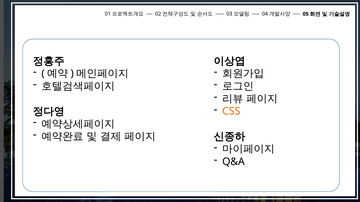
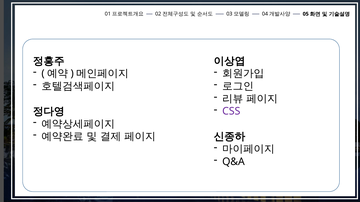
CSS colour: orange -> purple (231, 112)
